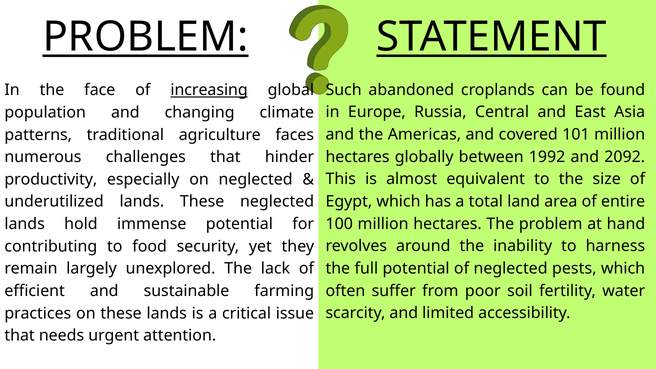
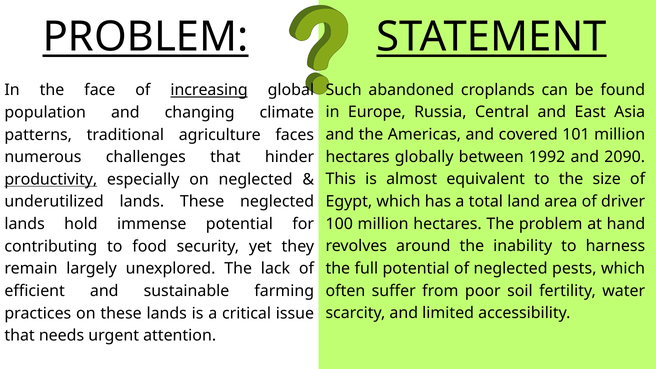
2092: 2092 -> 2090 (625, 157)
productivity underline: none -> present (51, 179)
entire: entire -> driver (623, 201)
